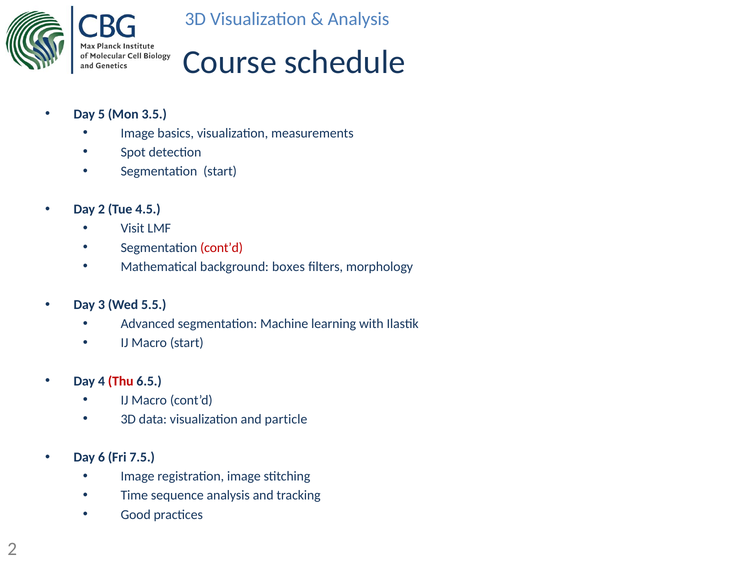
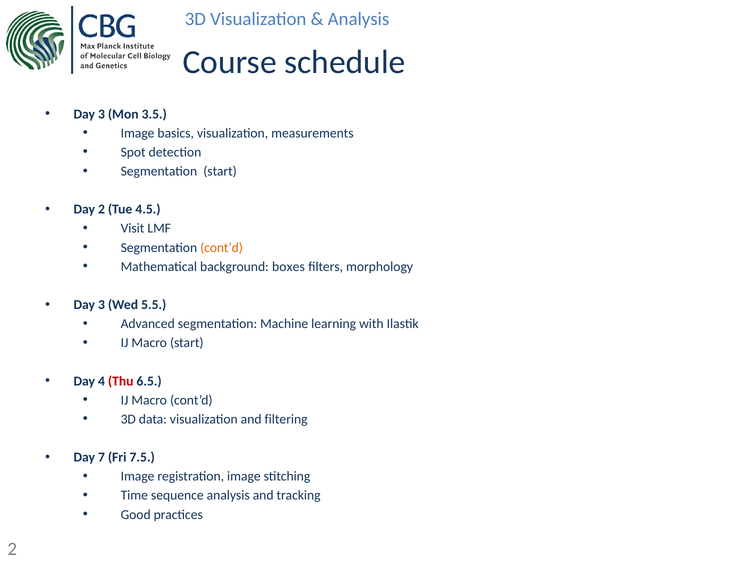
5: 5 -> 3 (102, 114)
cont’d colour: red -> orange (222, 248)
particle: particle -> filtering (286, 420)
6: 6 -> 7 (102, 458)
